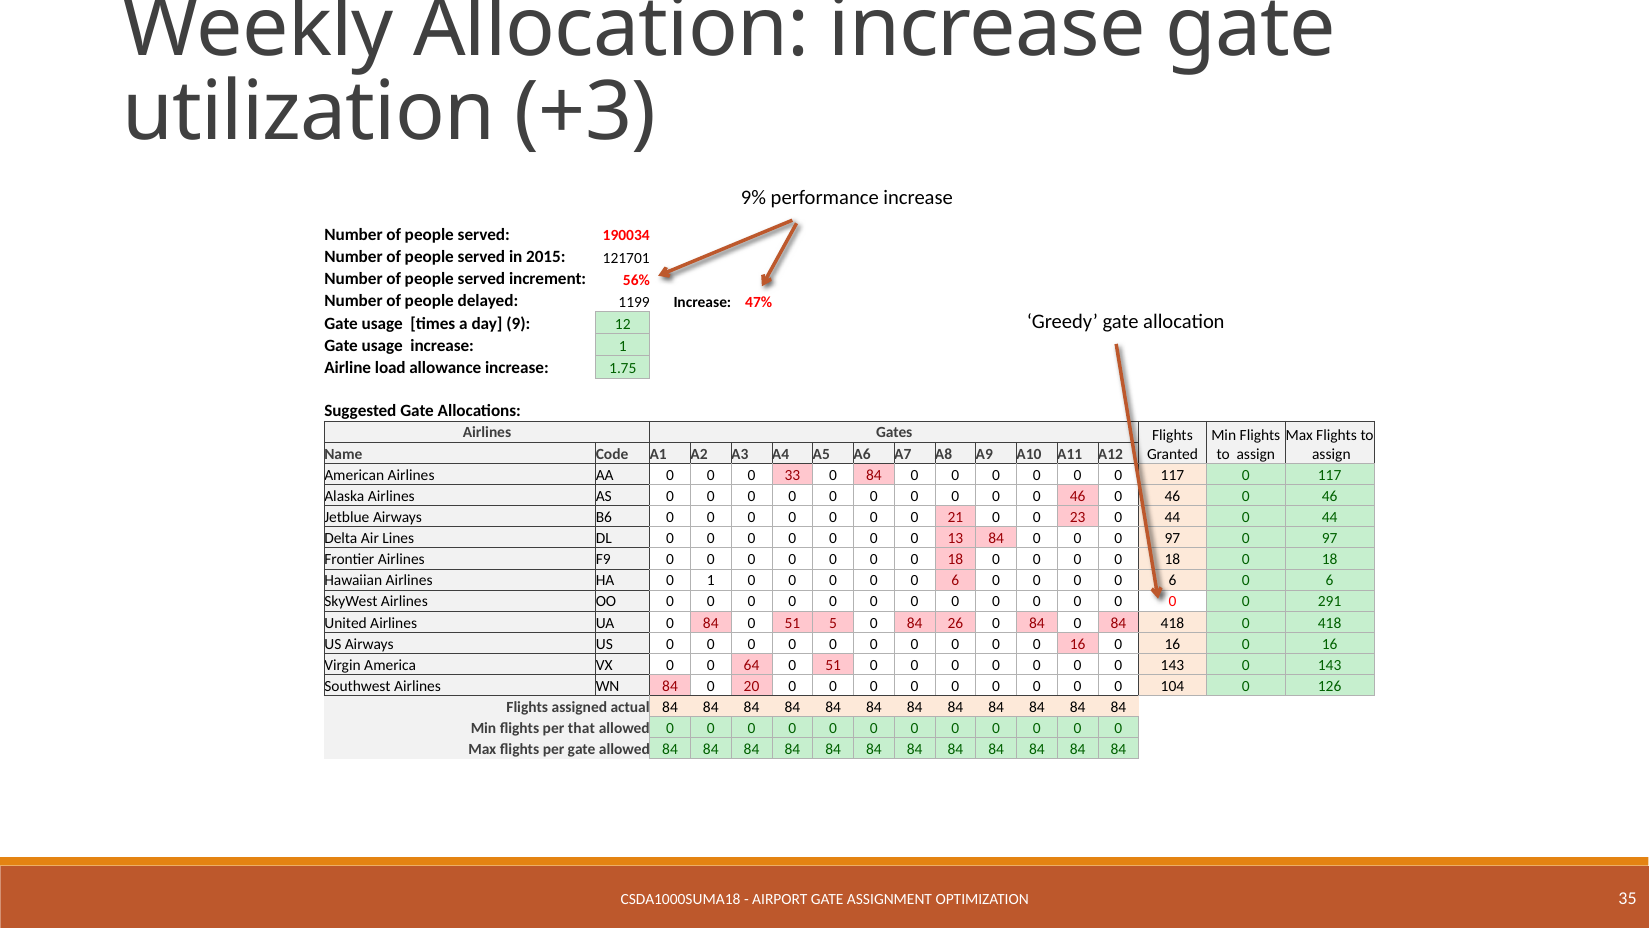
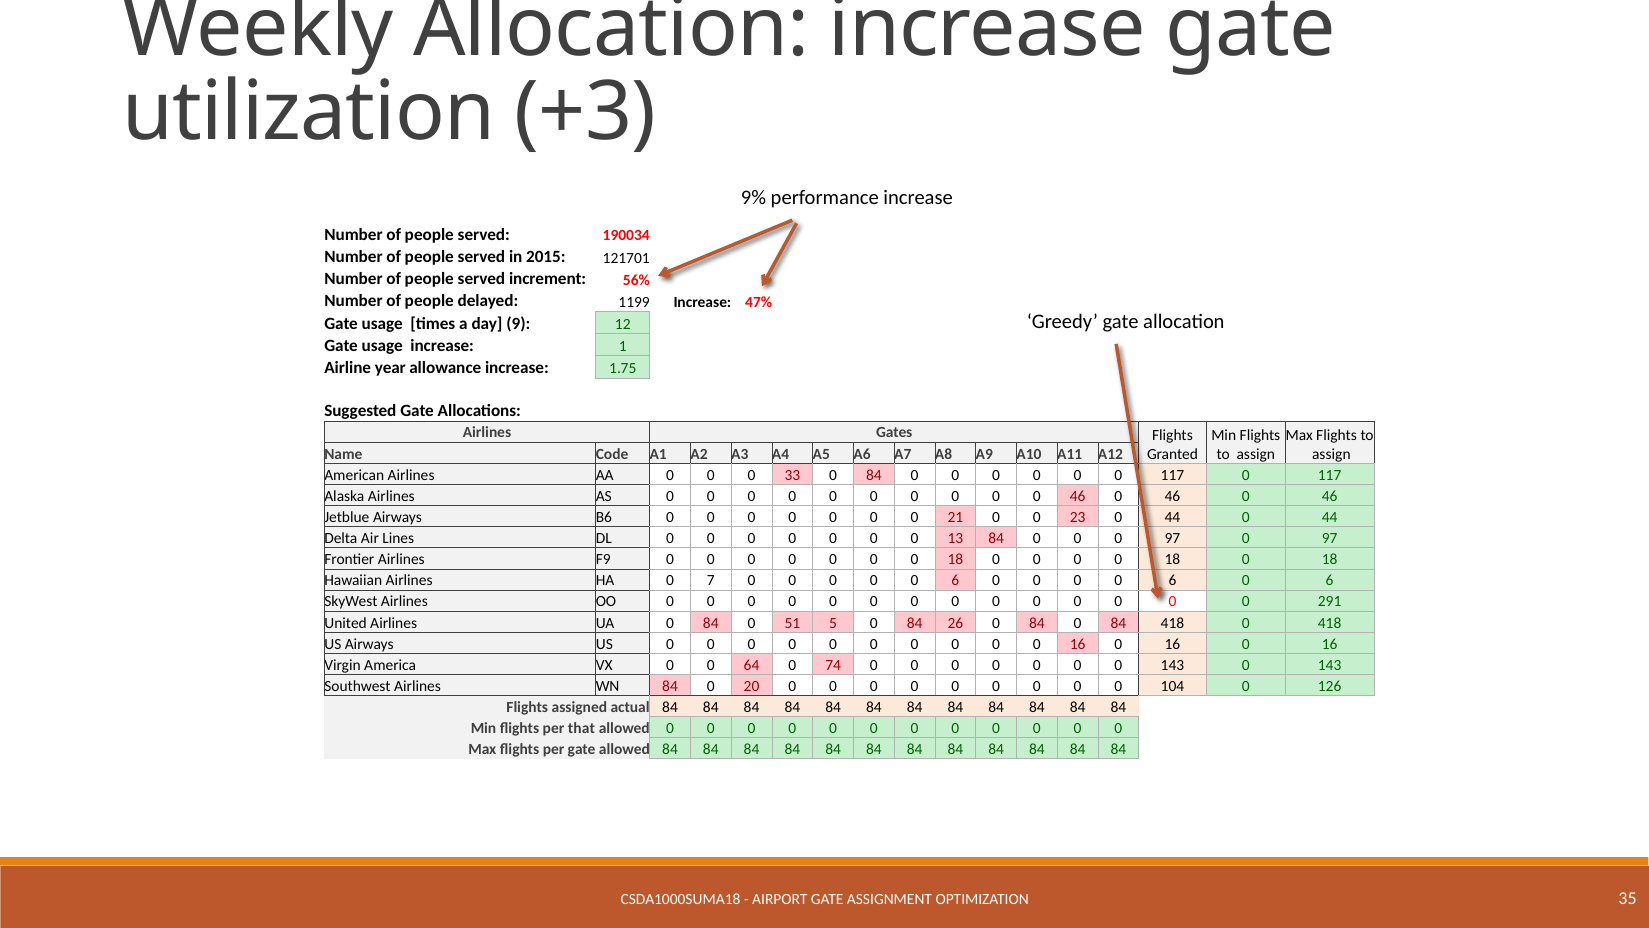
load: load -> year (390, 368)
0 1: 1 -> 7 (711, 580)
64 0 51: 51 -> 74 (833, 665)
